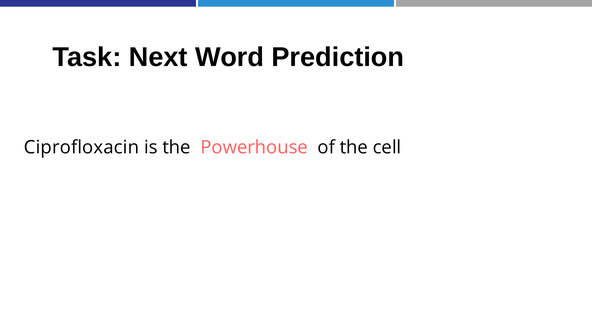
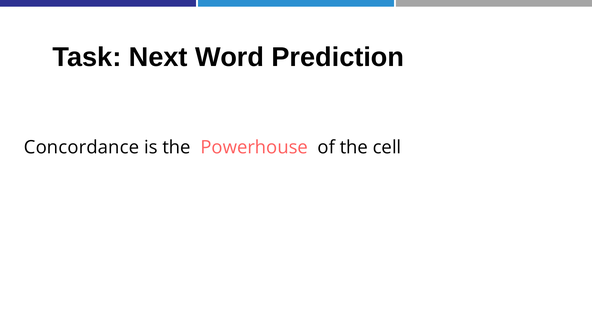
Ciprofloxacin: Ciprofloxacin -> Concordance (82, 147)
